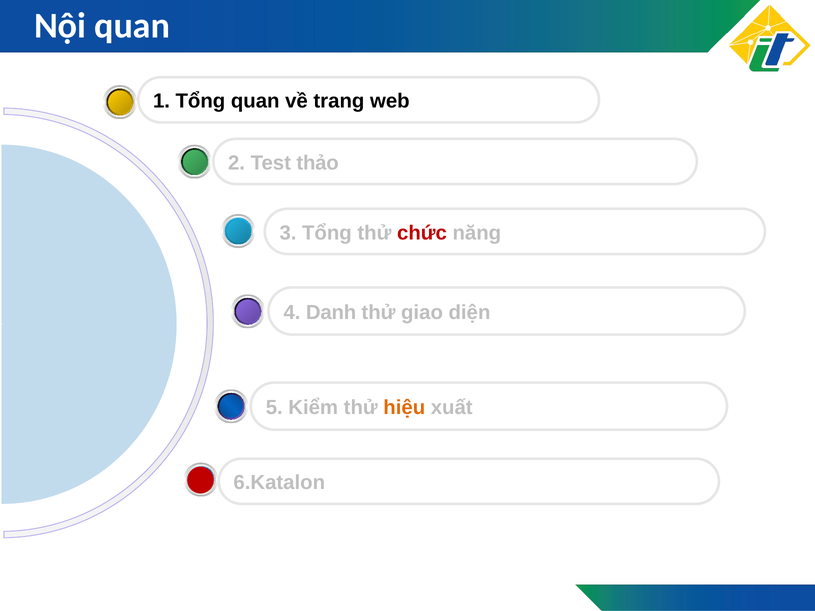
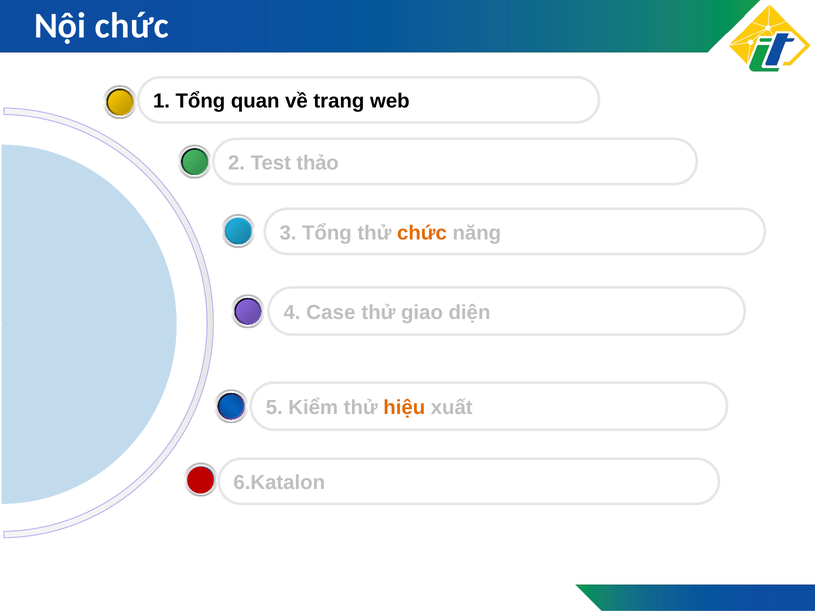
Nội quan: quan -> chức (132, 26)
chức colour: red -> orange (422, 233)
Danh: Danh -> Case (331, 313)
